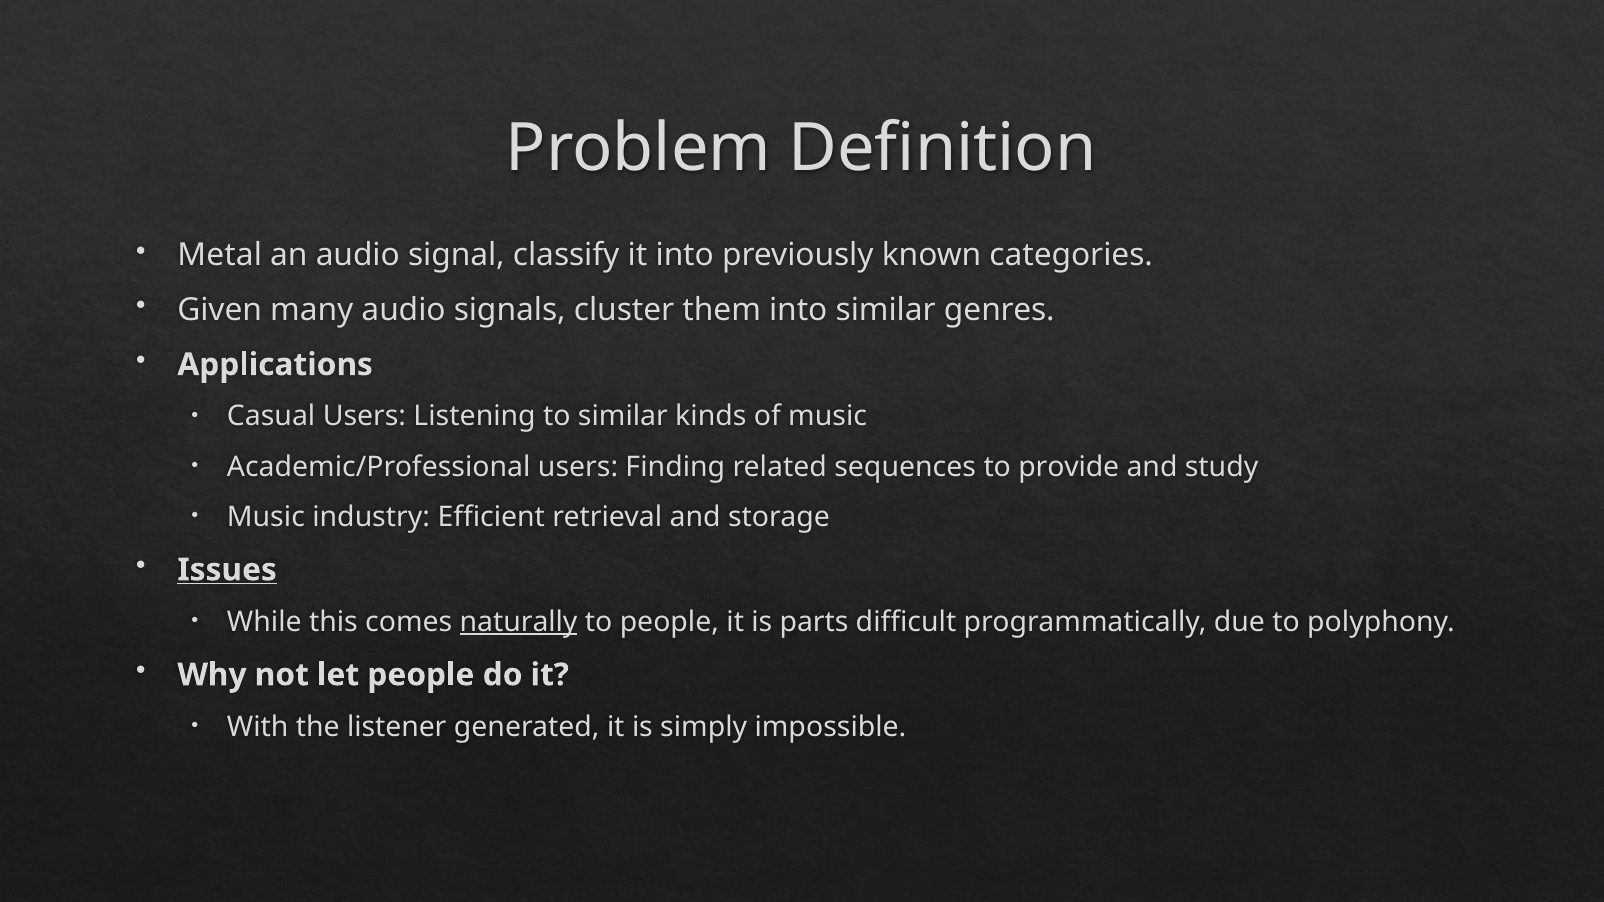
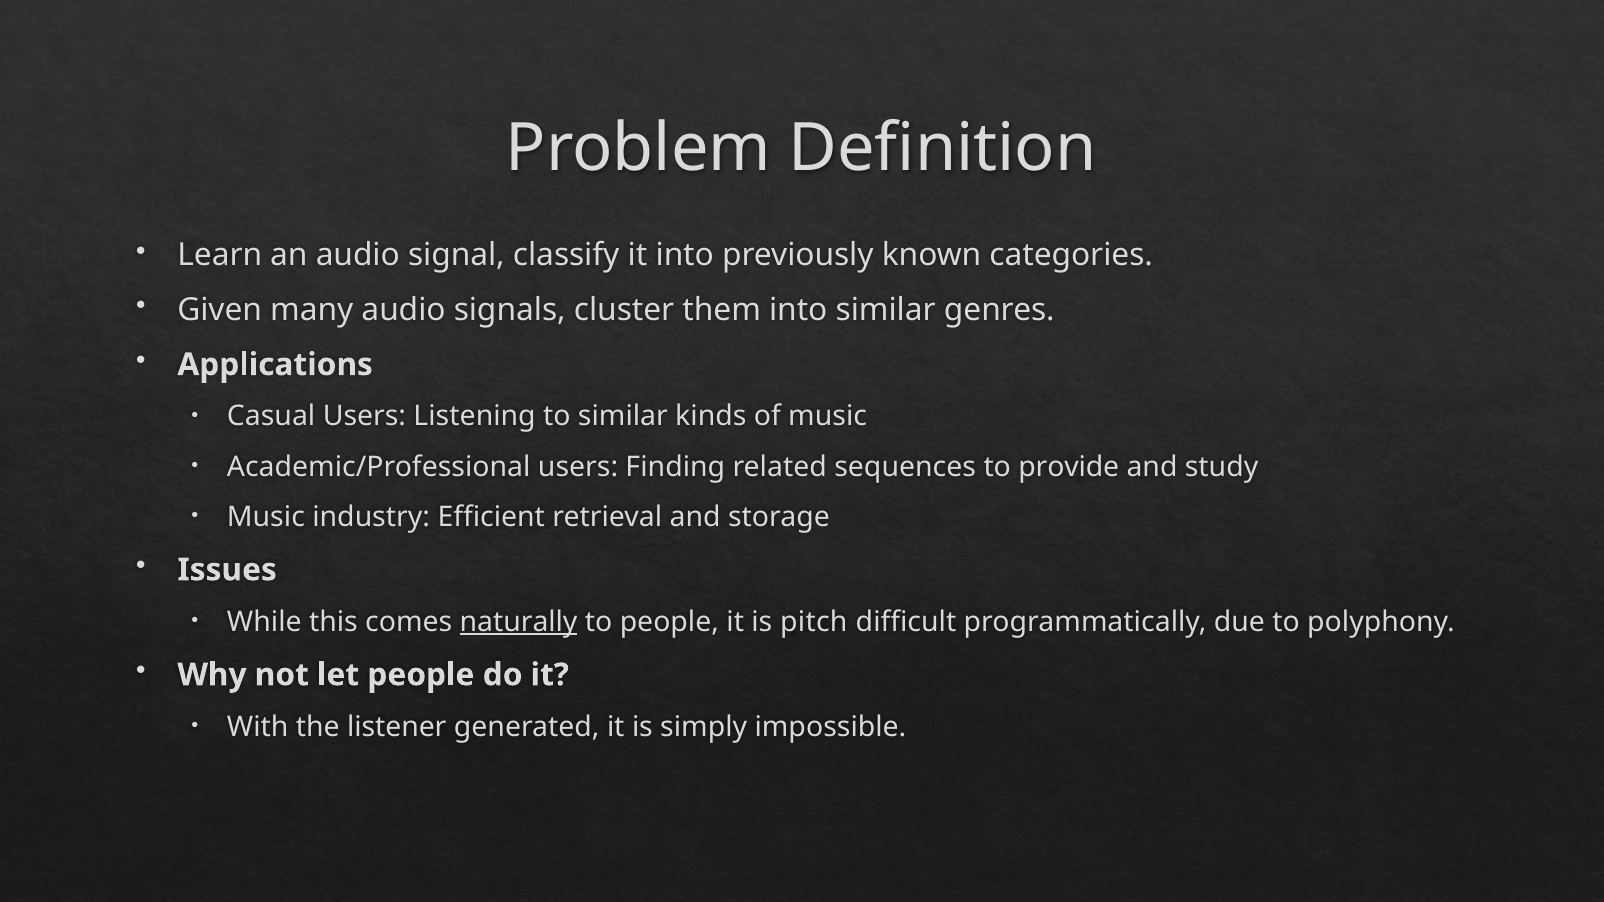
Metal: Metal -> Learn (220, 255)
Issues underline: present -> none (227, 570)
parts: parts -> pitch (814, 622)
